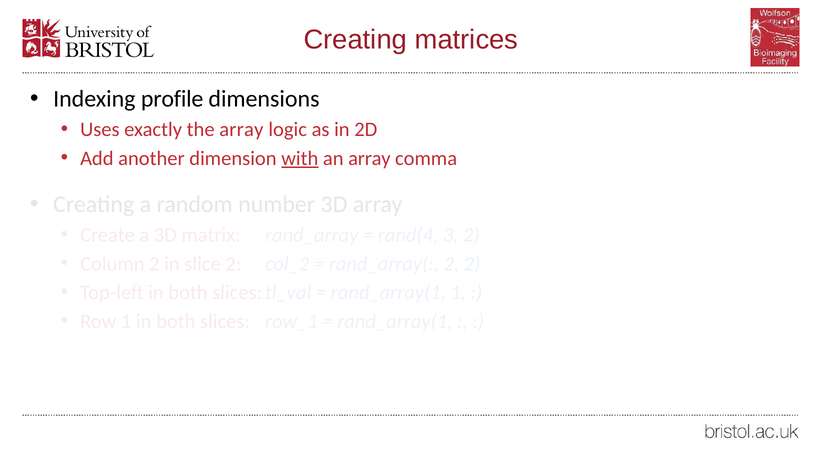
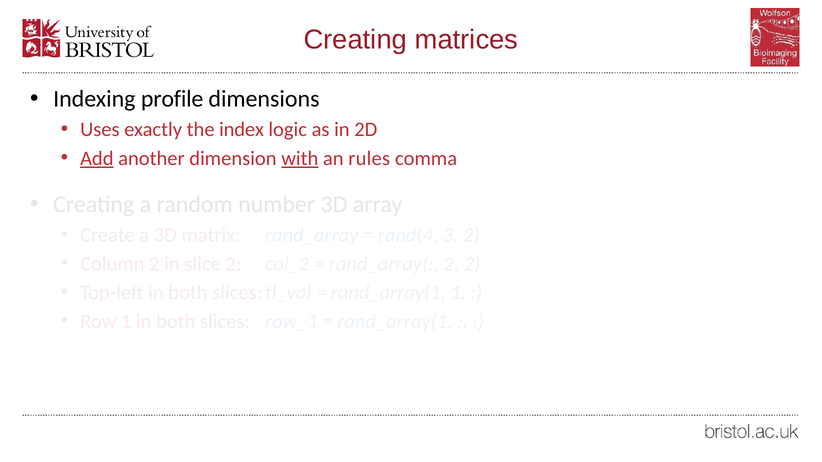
the array: array -> index (242, 130)
Add underline: none -> present (97, 158)
an array: array -> rules (369, 158)
